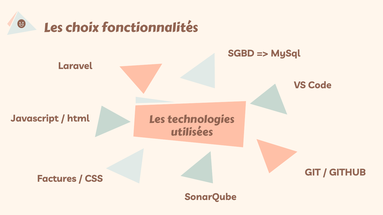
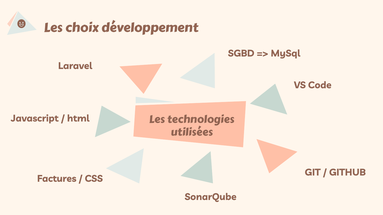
fonctionnalités: fonctionnalités -> développement (150, 28)
